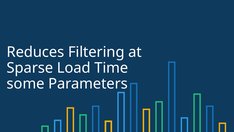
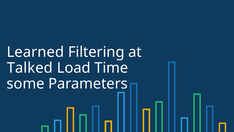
Reduces: Reduces -> Learned (35, 52)
Sparse: Sparse -> Talked (30, 68)
